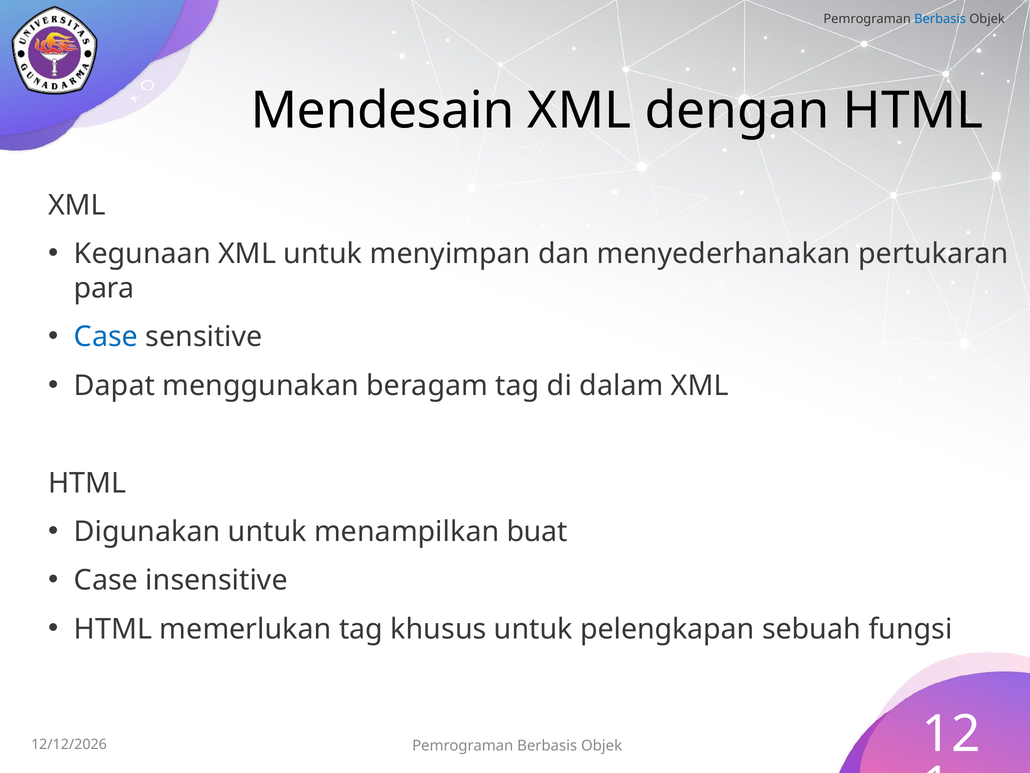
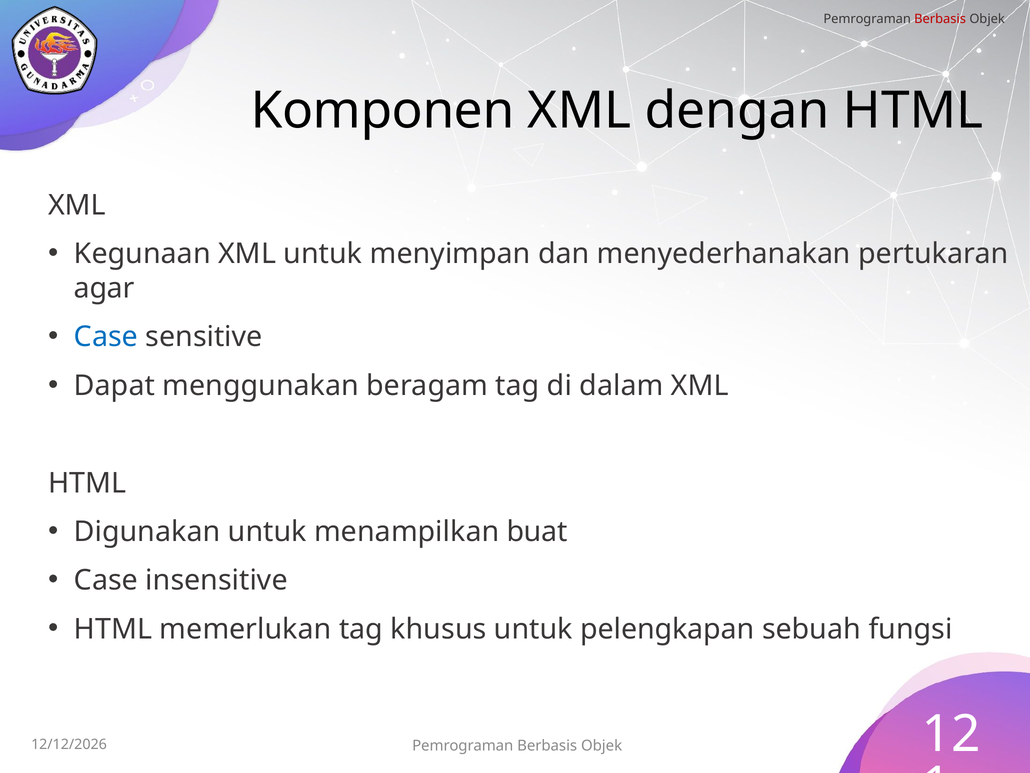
Berbasis colour: blue -> red (940, 19)
Mendesain: Mendesain -> Komponen (383, 111)
para: para -> agar (104, 288)
